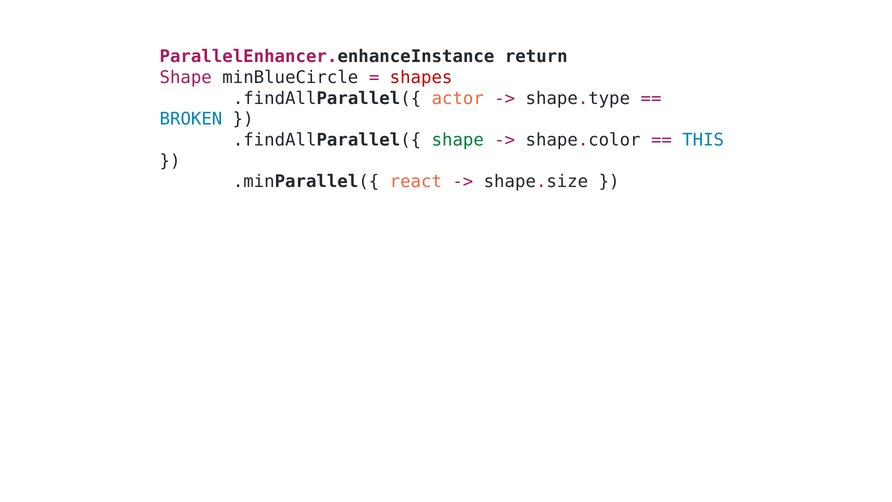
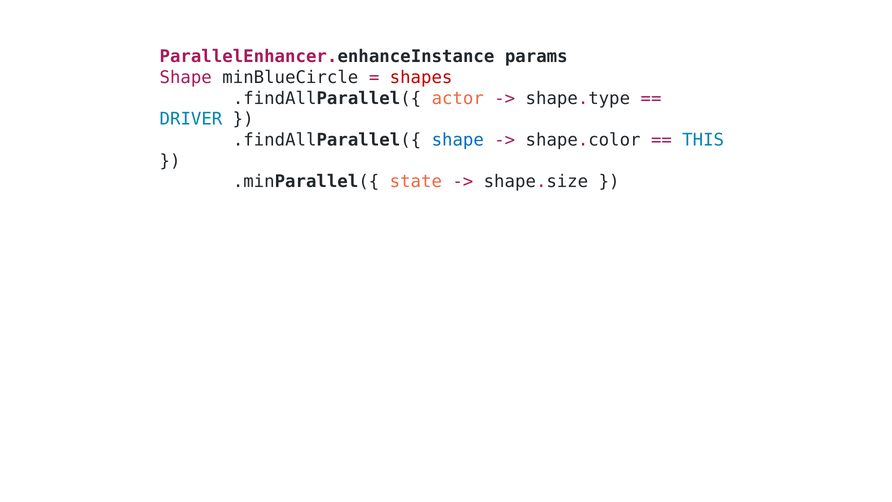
return: return -> params (536, 57)
BROKEN: BROKEN -> DRIVER (191, 119)
shape colour: green -> blue (458, 140)
react: react -> state (416, 182)
